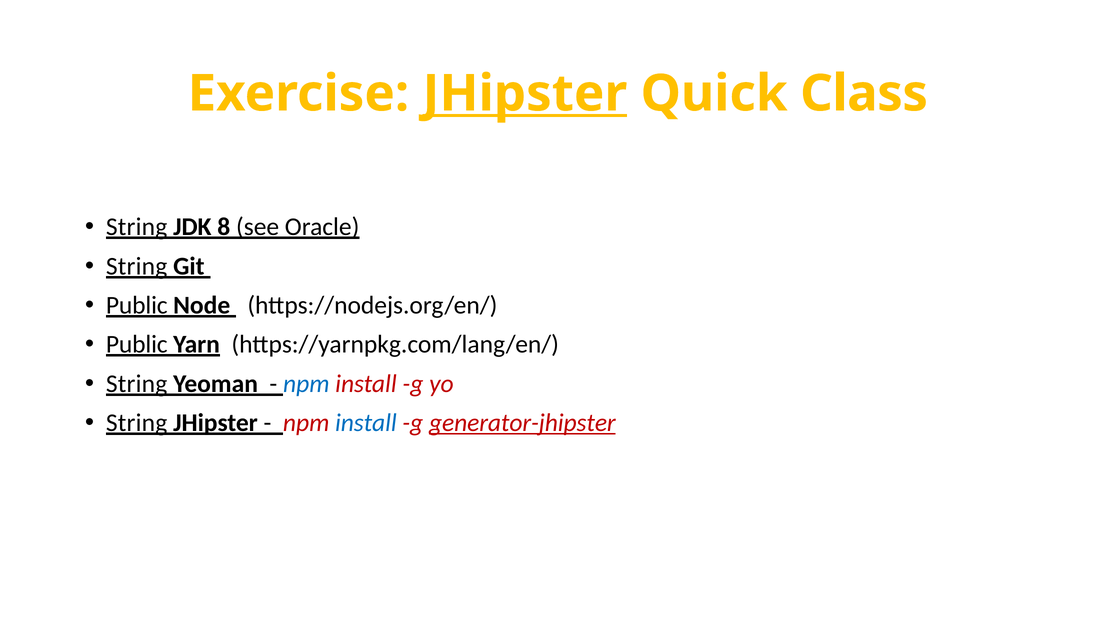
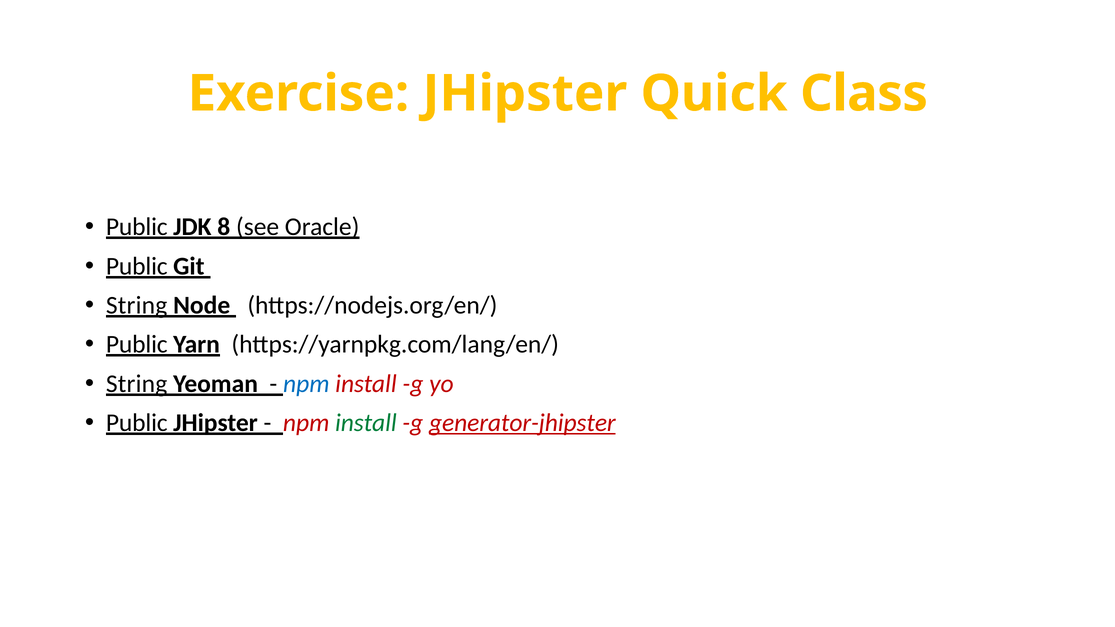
JHipster underline: present -> none (525, 94)
String: String -> Public (137, 227)
String: String -> Public (137, 266)
Public: Public -> String (137, 305)
String: String -> Public (137, 423)
install colour: blue -> green (366, 423)
